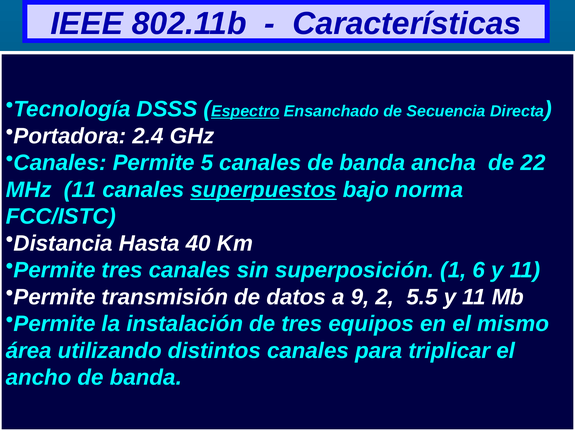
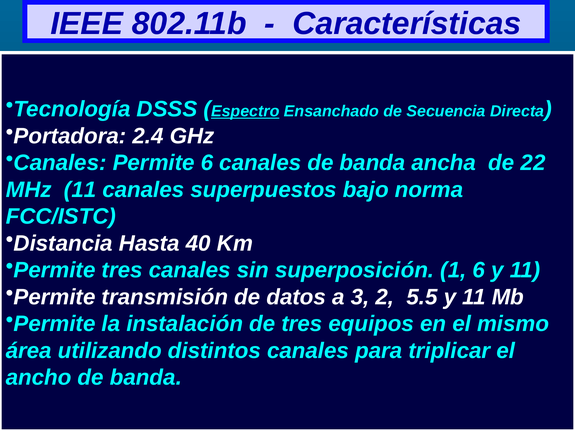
Permite 5: 5 -> 6 (207, 163)
superpuestos underline: present -> none (264, 190)
9: 9 -> 3 (360, 297)
